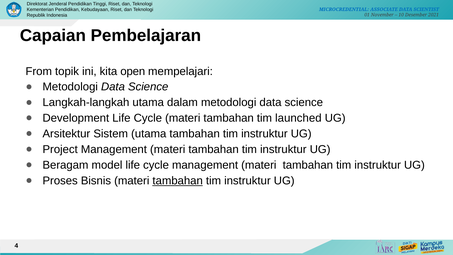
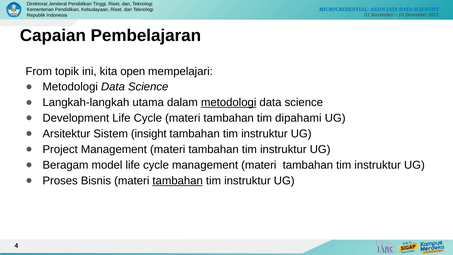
metodologi underline: none -> present (229, 102)
launched: launched -> dipahami (298, 118)
Sistem utama: utama -> insight (149, 134)
